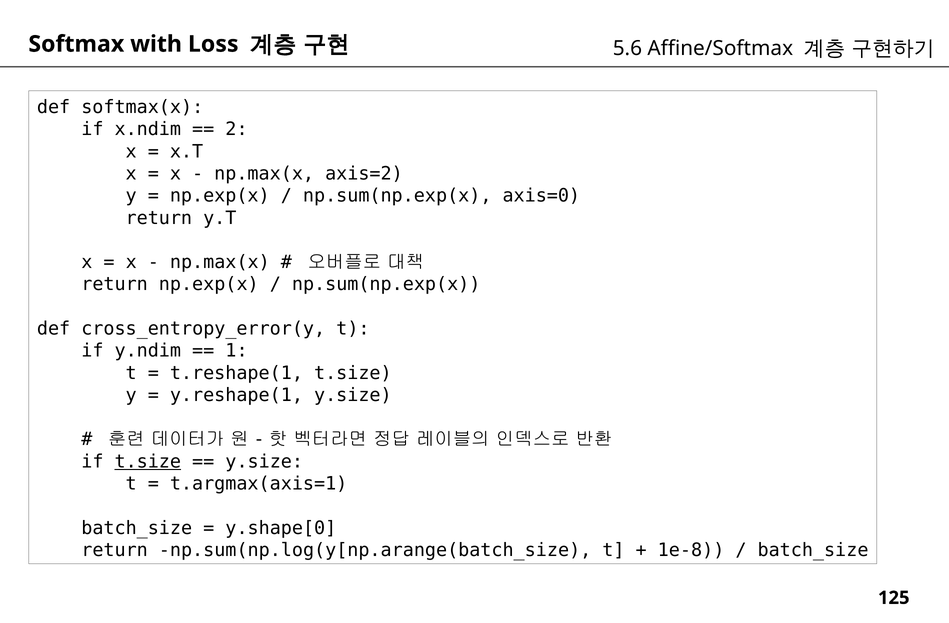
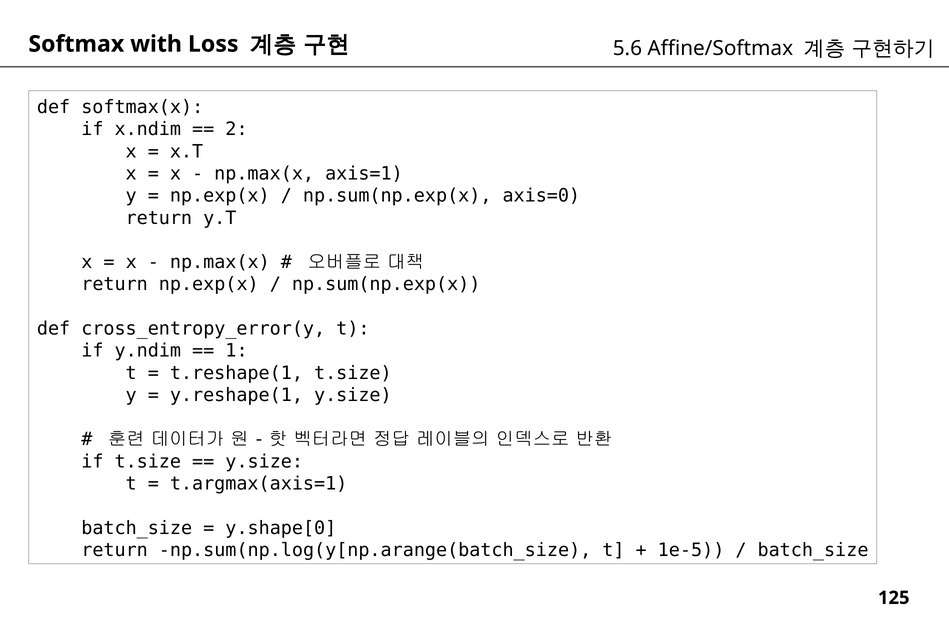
axis=2: axis=2 -> axis=1 (364, 174)
t.size underline: present -> none (148, 462)
1e-8: 1e-8 -> 1e-5 (691, 550)
